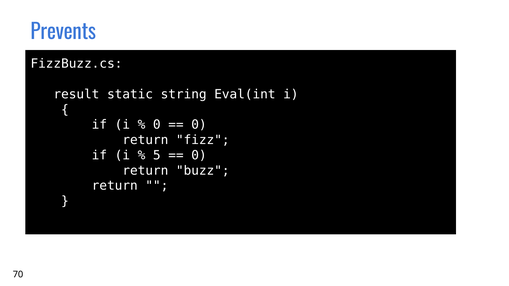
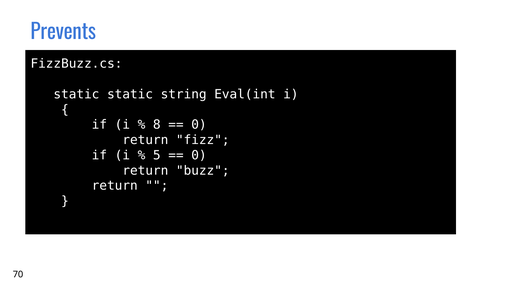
result: result -> static (76, 94)
0: 0 -> 8 (157, 125)
